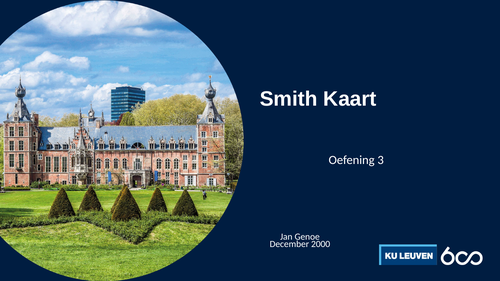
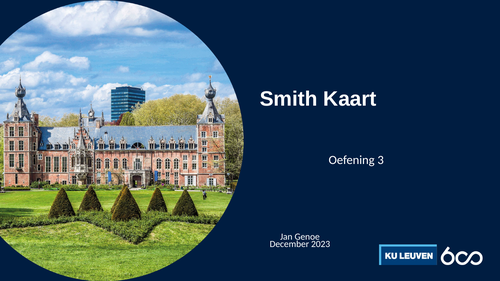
2000: 2000 -> 2023 (321, 244)
